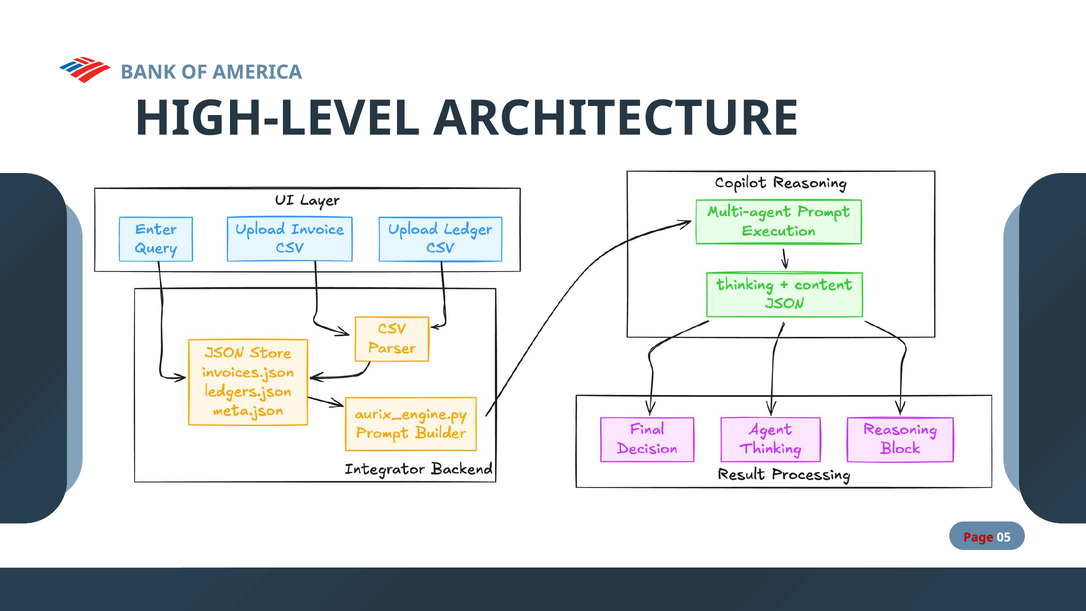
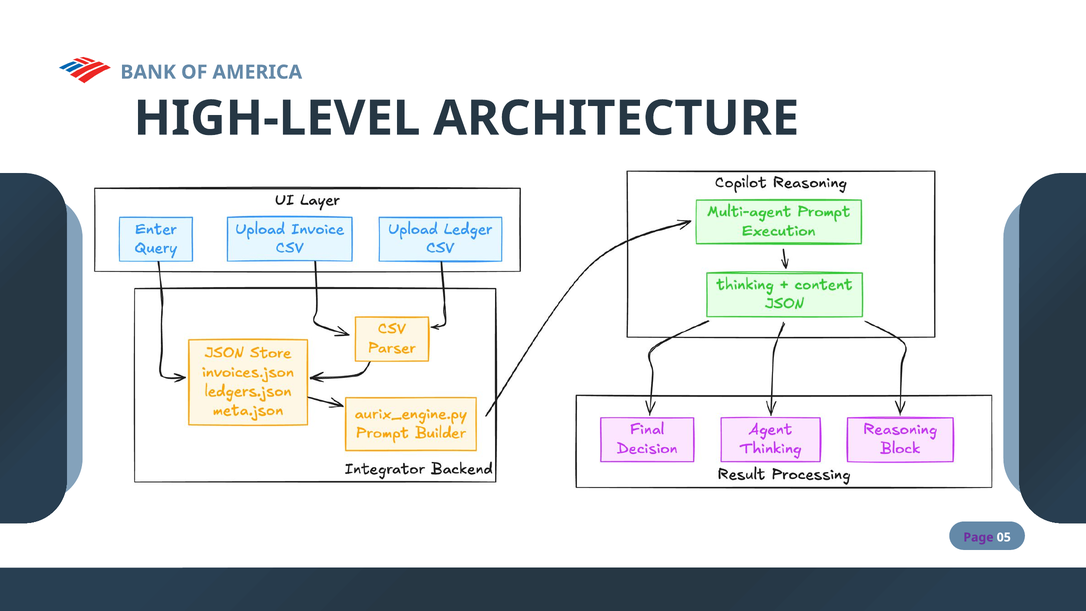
Page colour: red -> purple (978, 537)
